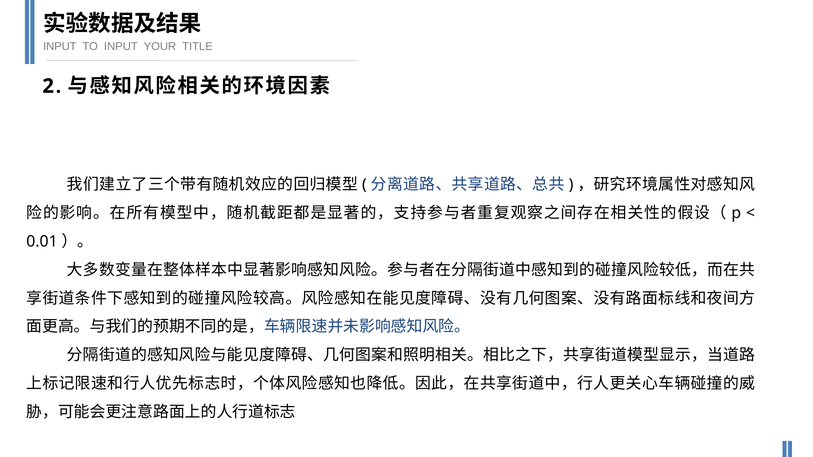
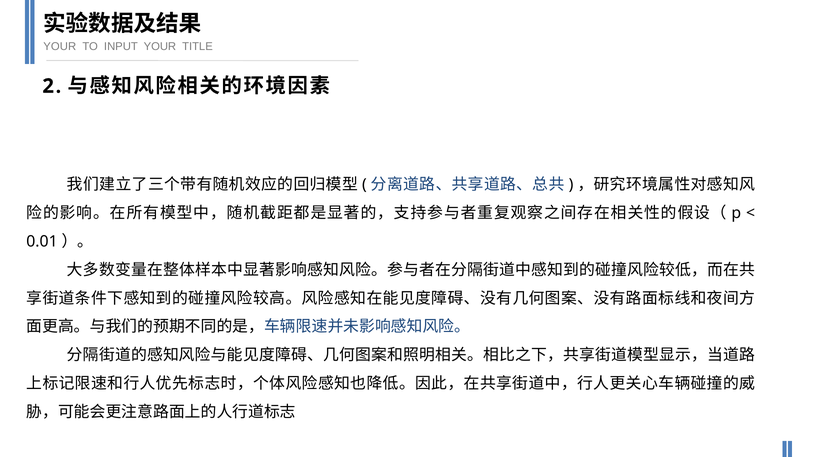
INPUT: INPUT -> YOUR (60, 47)
